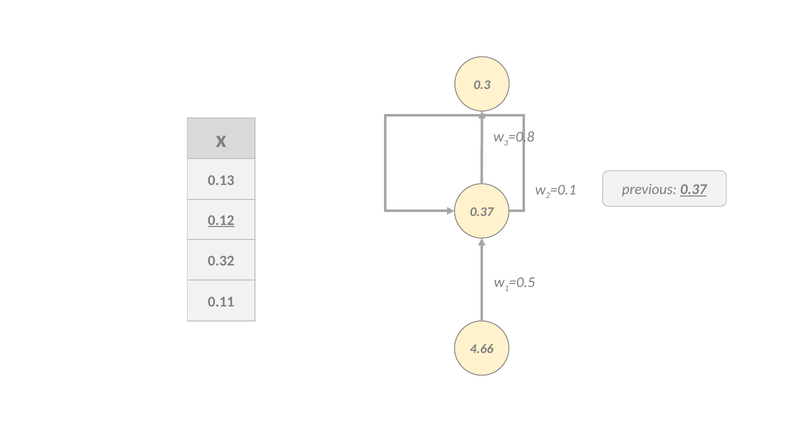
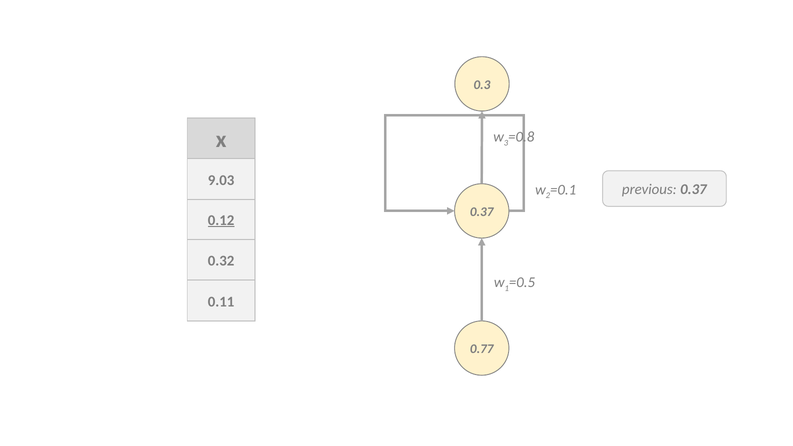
0.13: 0.13 -> 9.03 (221, 180)
0.37 underline: present -> none (693, 189)
4.66: 4.66 -> 0.77 (482, 349)
